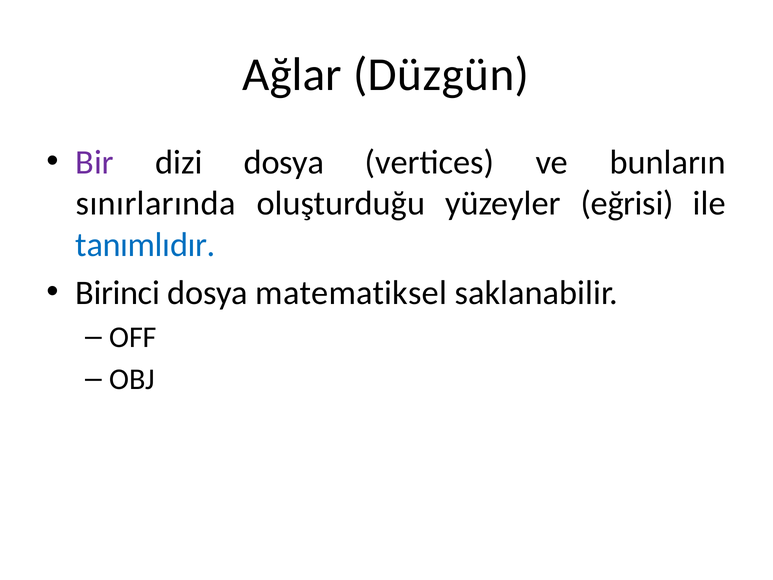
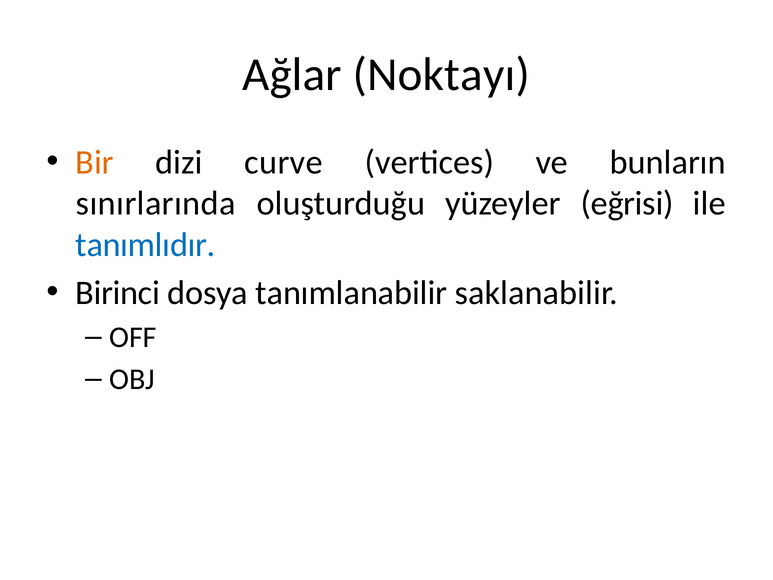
Düzgün: Düzgün -> Noktayı (441, 75)
Bir colour: purple -> orange (95, 162)
dizi dosya: dosya -> curve (284, 162)
matematiksel: matematiksel -> tanımlanabilir (351, 293)
